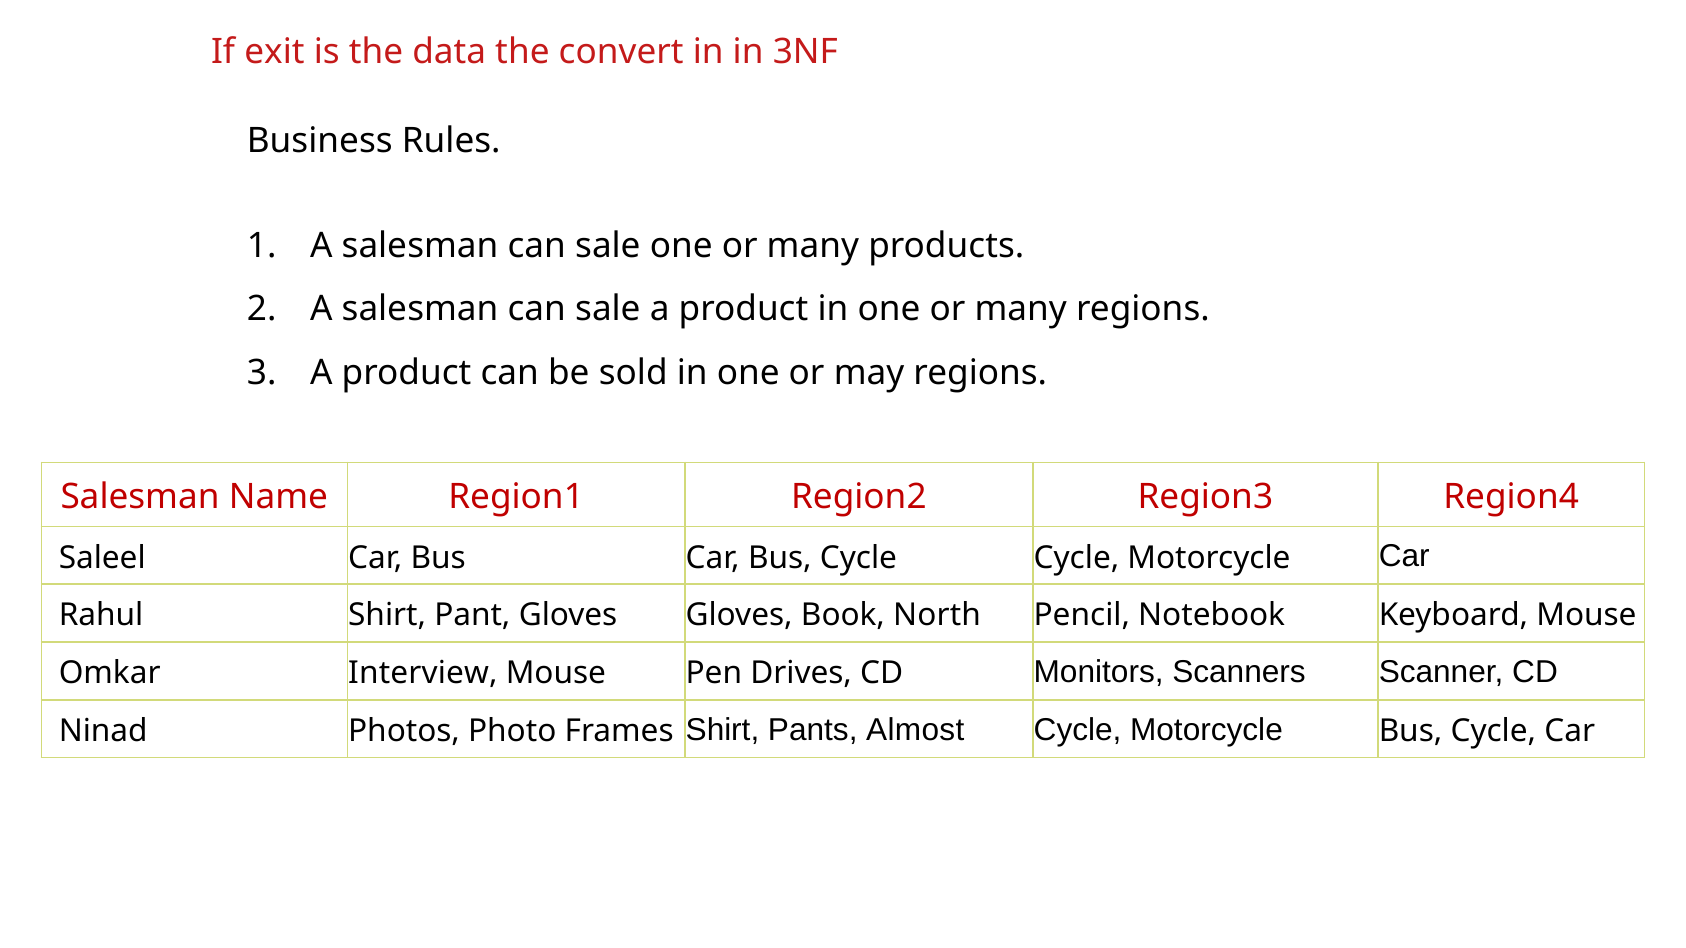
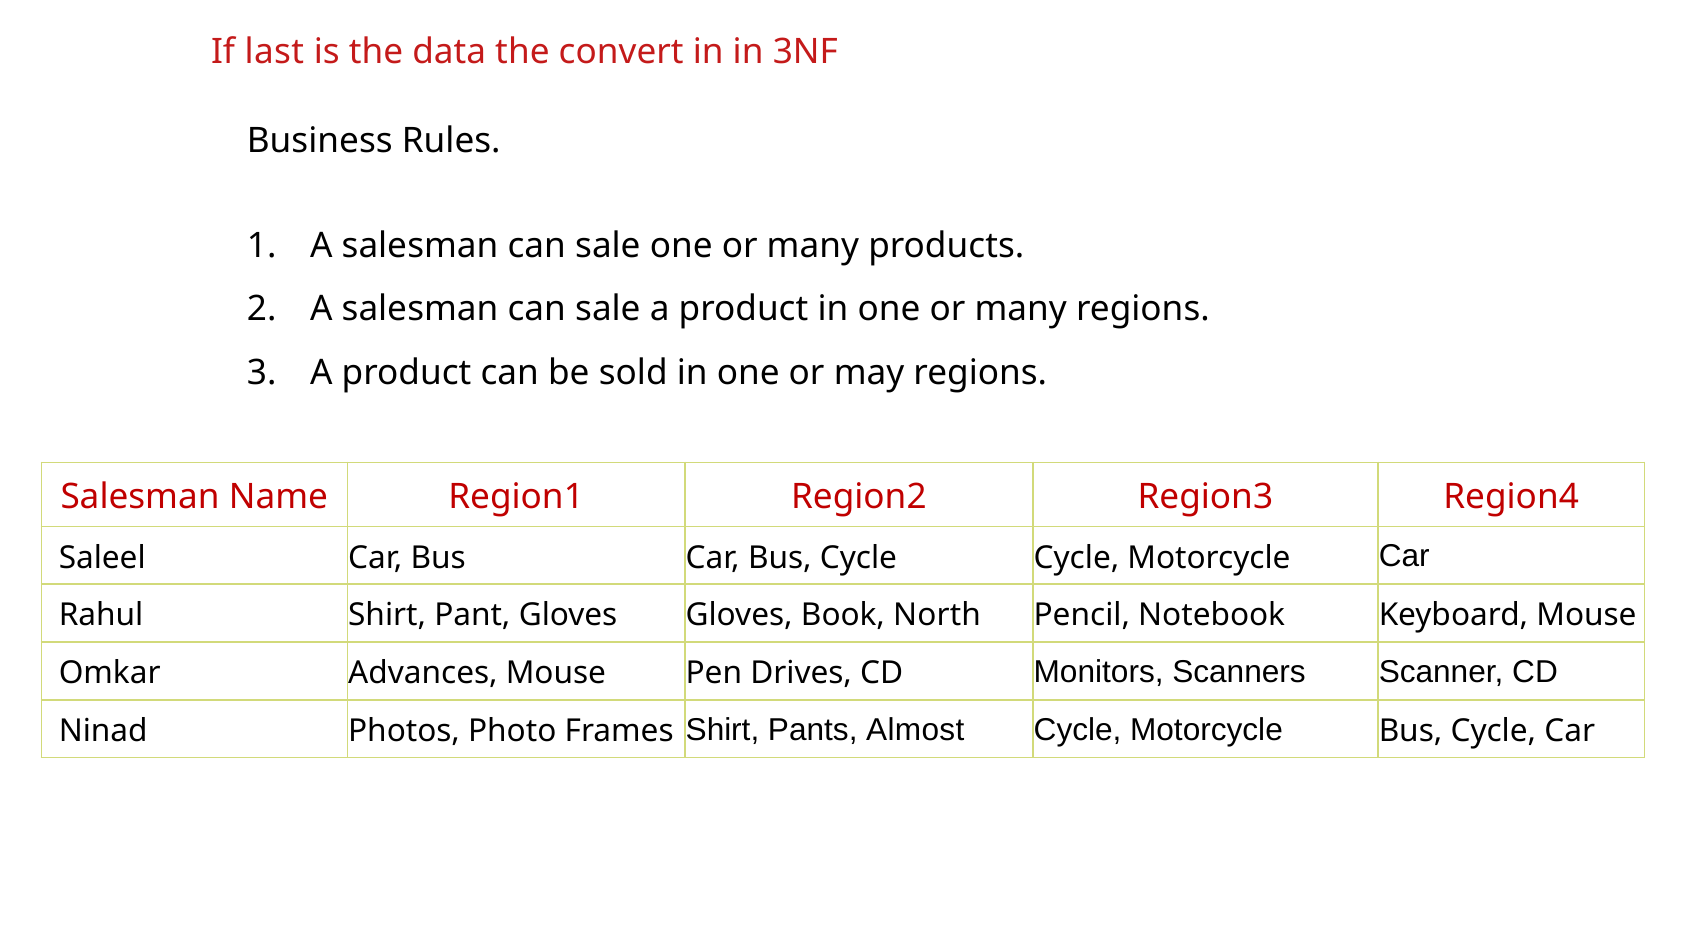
exit: exit -> last (274, 52)
Interview: Interview -> Advances (423, 674)
